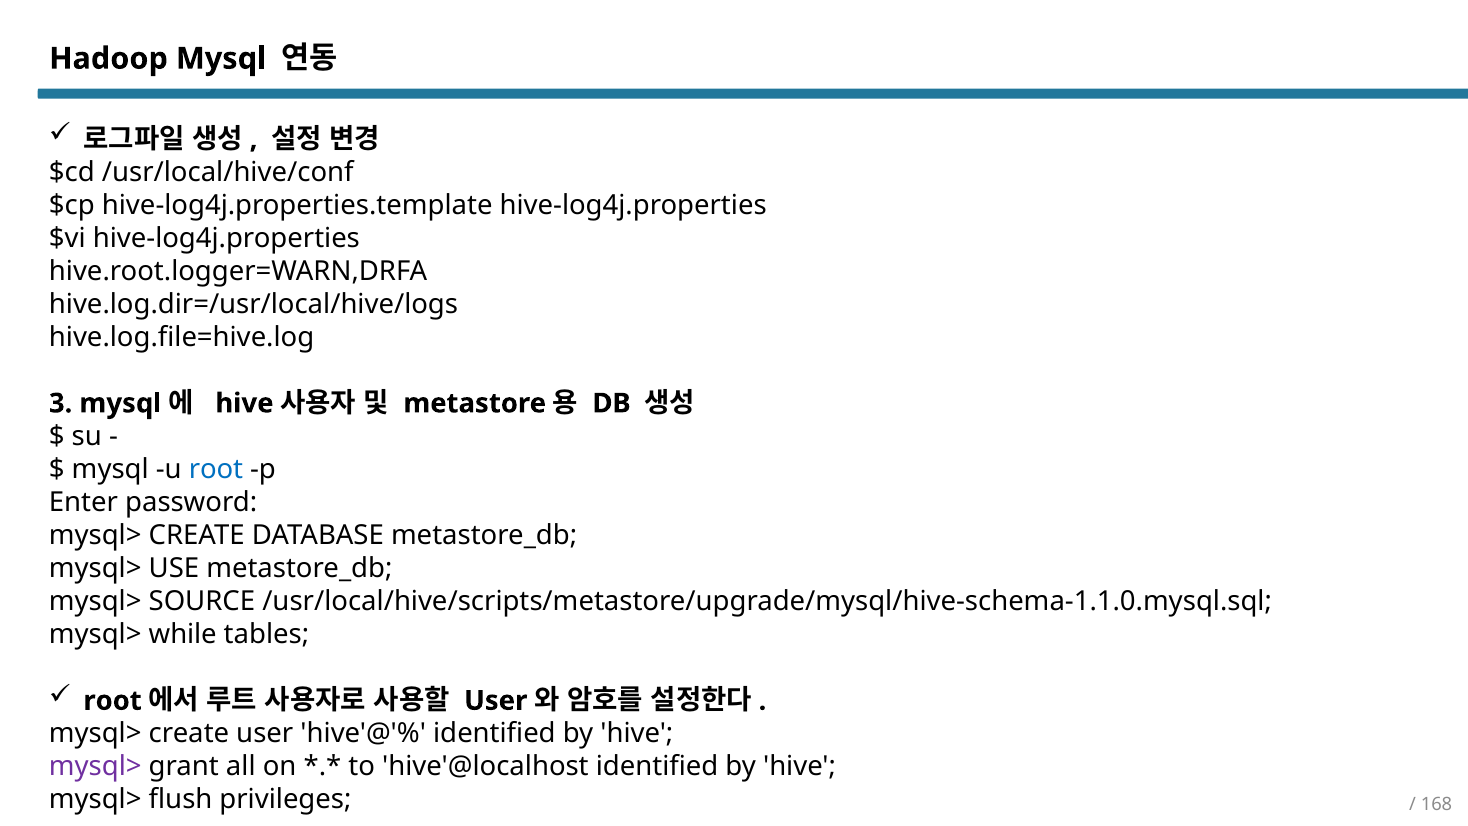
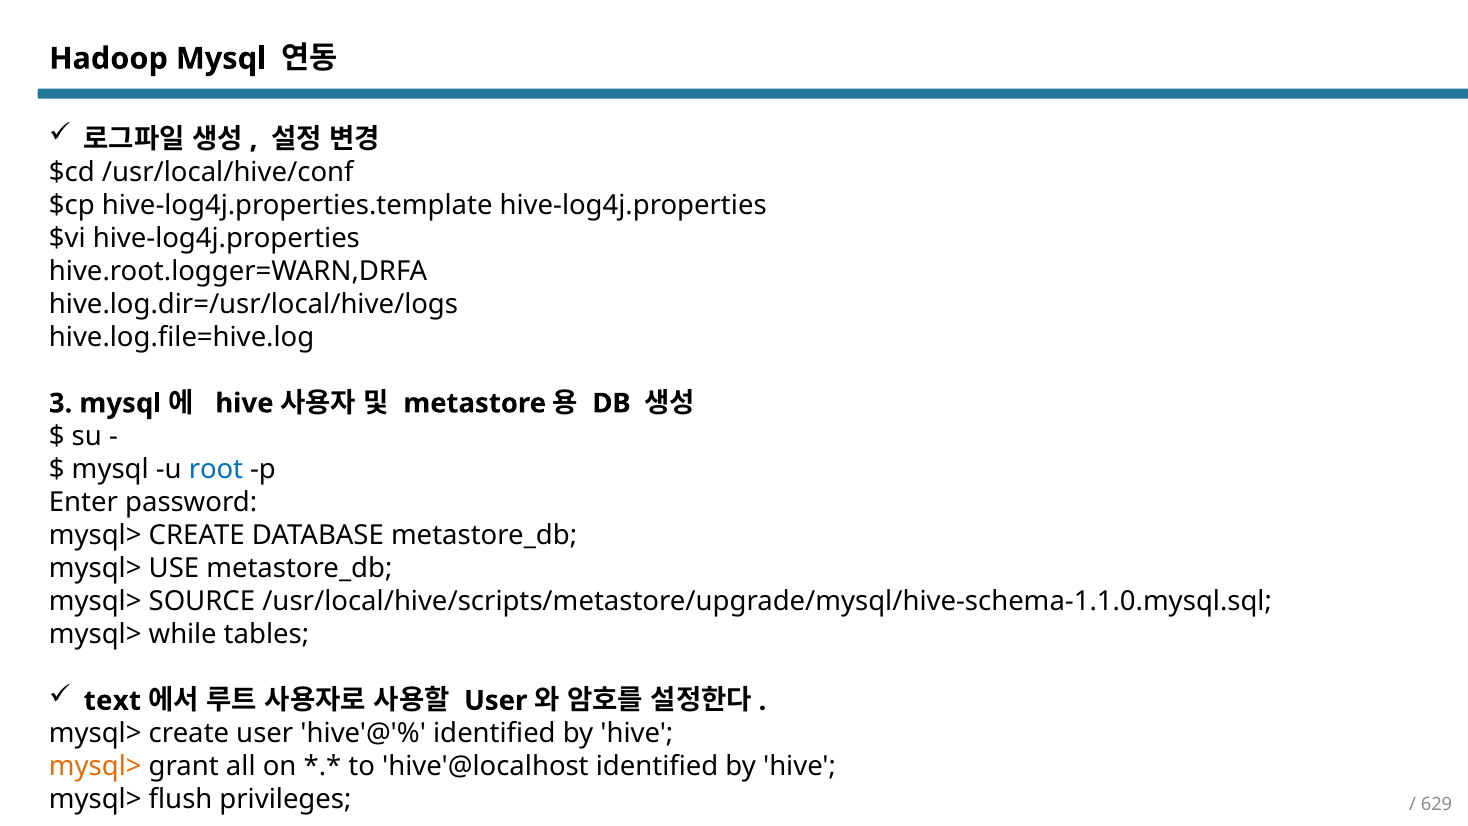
root: root -> text (112, 700)
mysql> colour: purple -> orange (95, 767)
168: 168 -> 629 (1437, 804)
